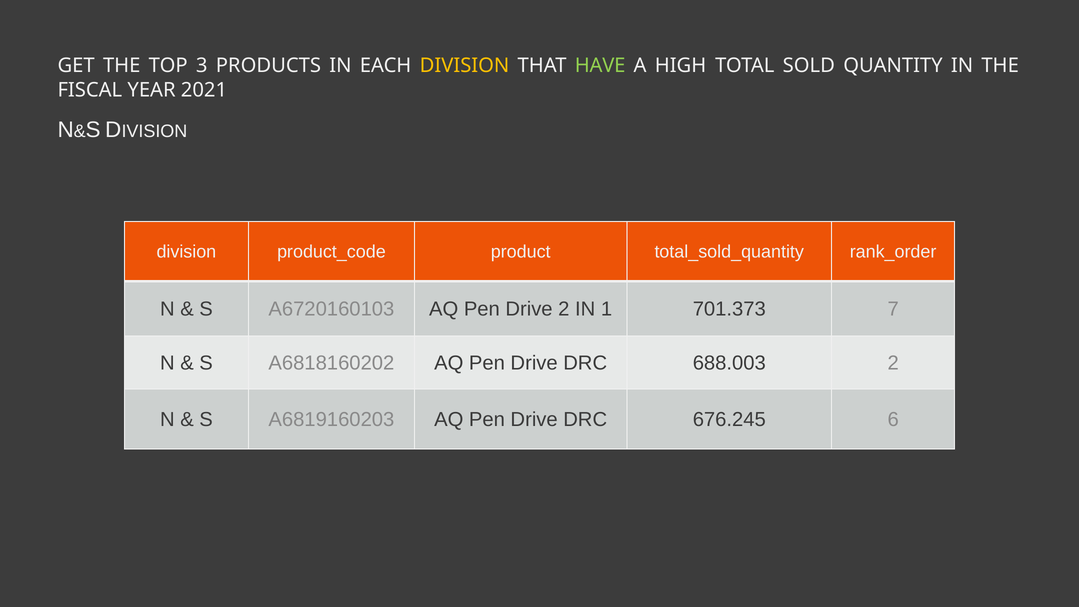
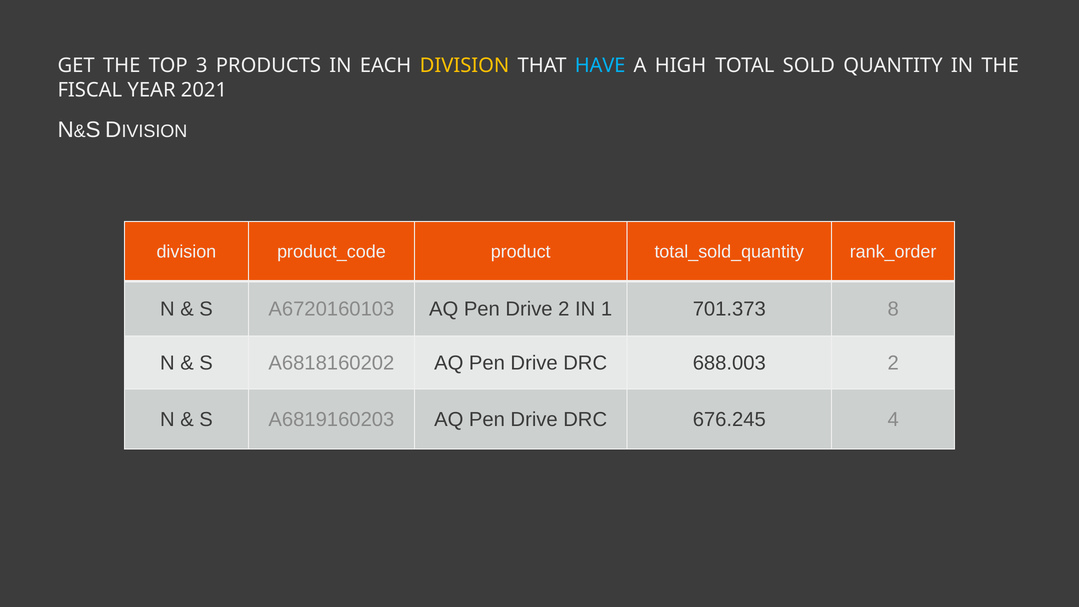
HAVE colour: light green -> light blue (600, 66)
7: 7 -> 8 (893, 309)
6: 6 -> 4 (893, 419)
